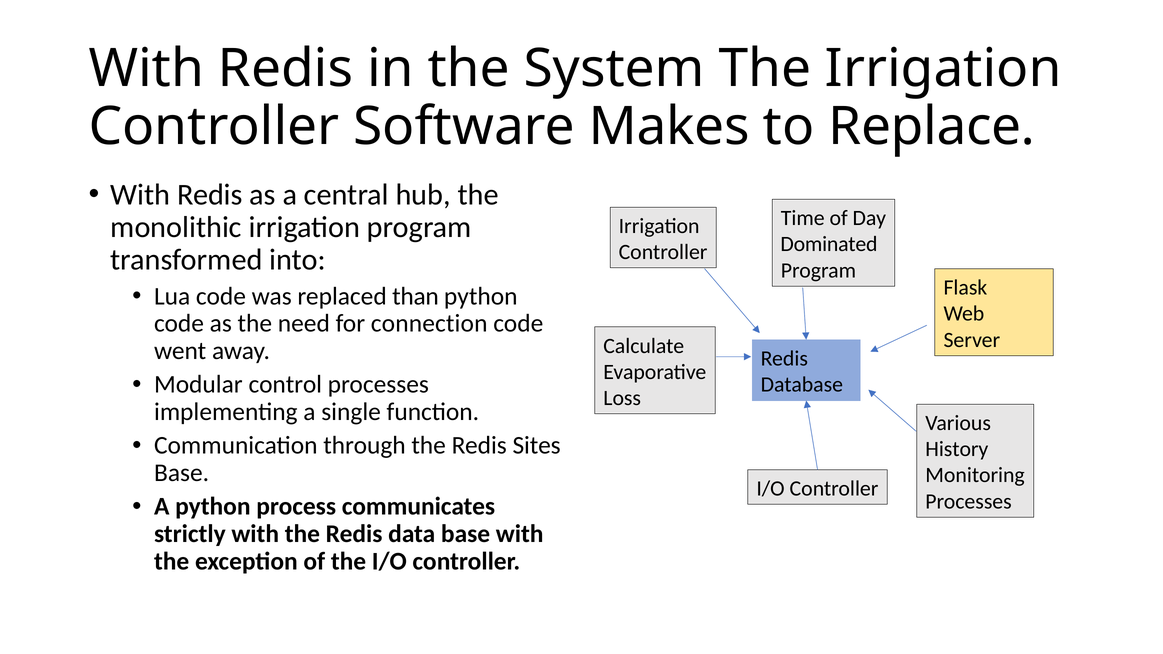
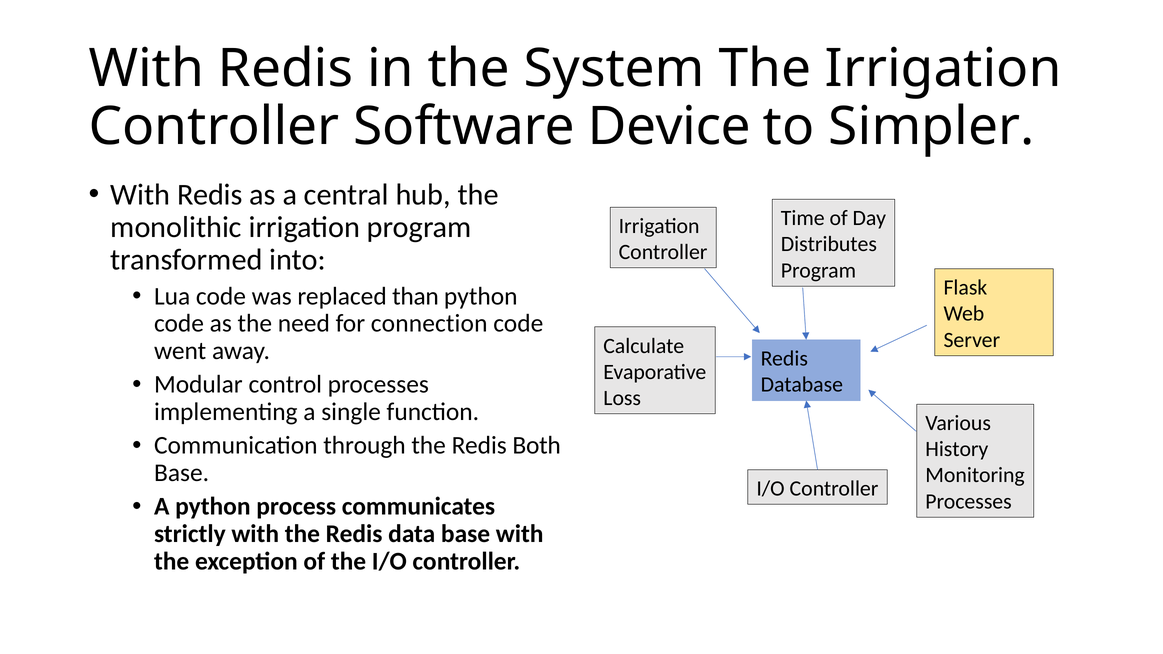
Makes: Makes -> Device (669, 126)
Replace: Replace -> Simpler (932, 126)
Dominated: Dominated -> Distributes (829, 244)
Sites: Sites -> Both (537, 446)
